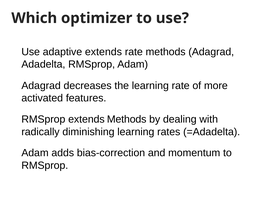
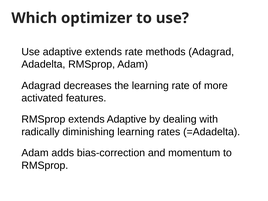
extends Methods: Methods -> Adaptive (127, 119)
